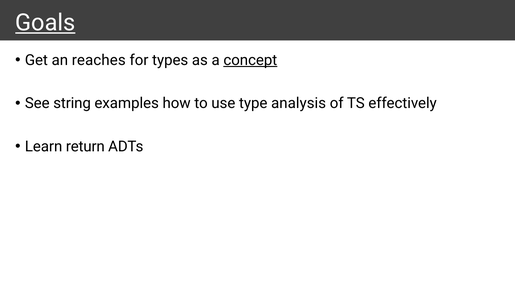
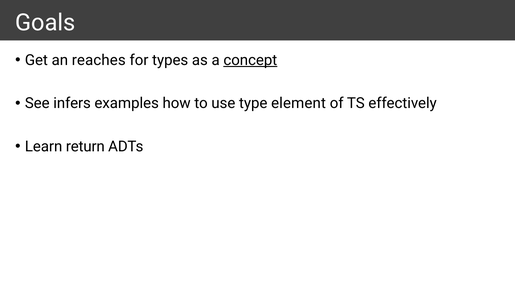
Goals underline: present -> none (45, 23)
string: string -> infers (72, 103)
analysis: analysis -> element (299, 103)
